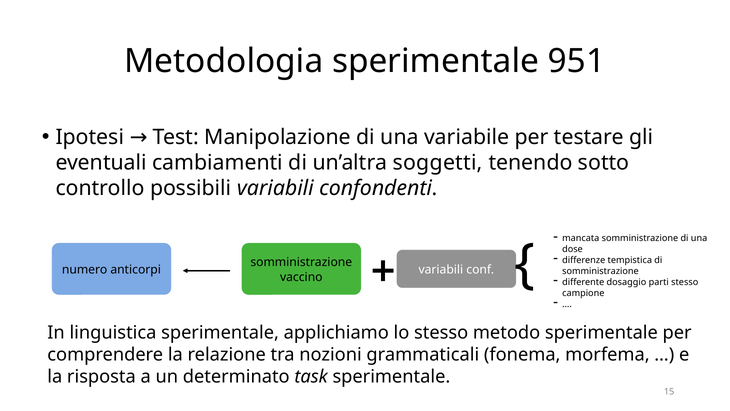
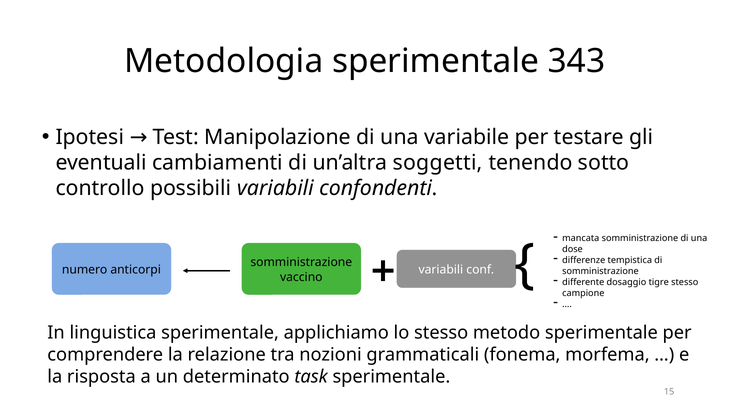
951: 951 -> 343 (576, 61)
parti: parti -> tigre (659, 282)
